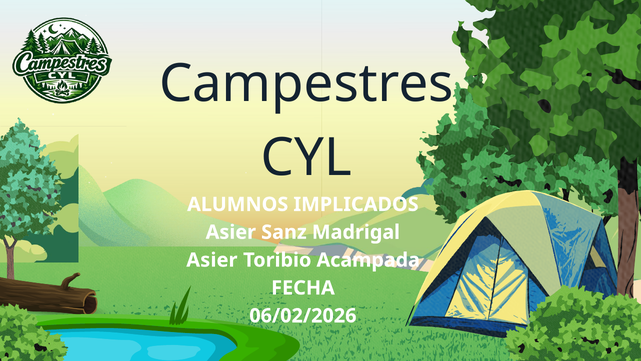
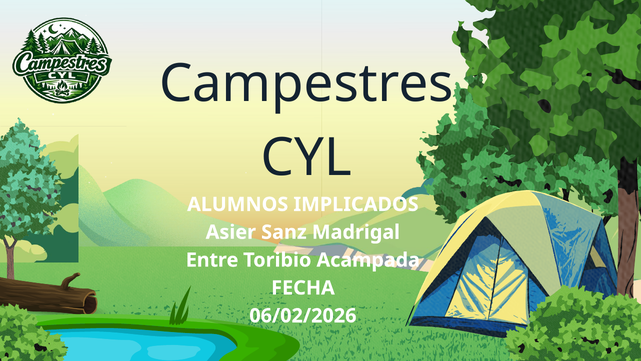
Asier: Asier -> Entre (212, 260)
